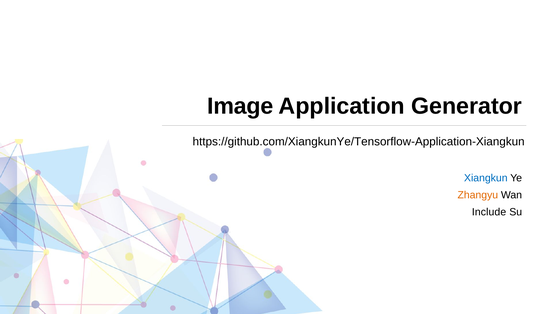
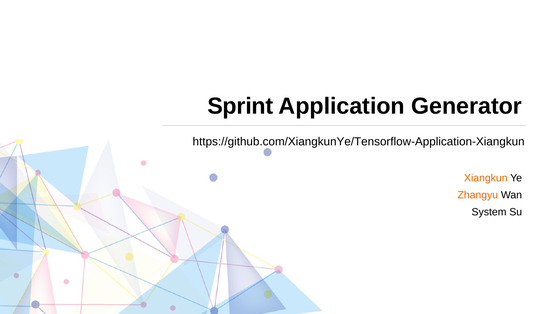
Image: Image -> Sprint (240, 106)
Xiangkun colour: blue -> orange (486, 178)
Include: Include -> System (489, 212)
